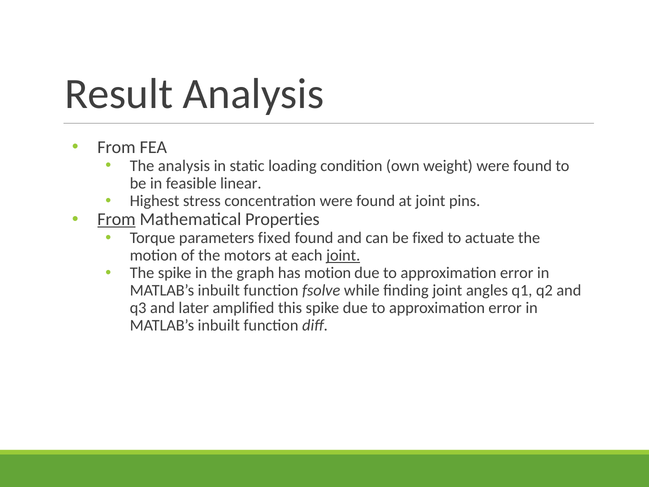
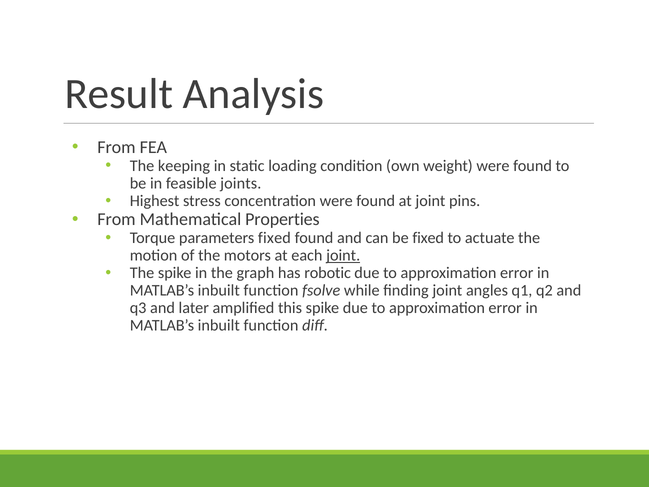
The analysis: analysis -> keeping (184, 166)
linear: linear -> joints (241, 183)
From underline: present -> none (116, 219)
has motion: motion -> robotic (328, 273)
